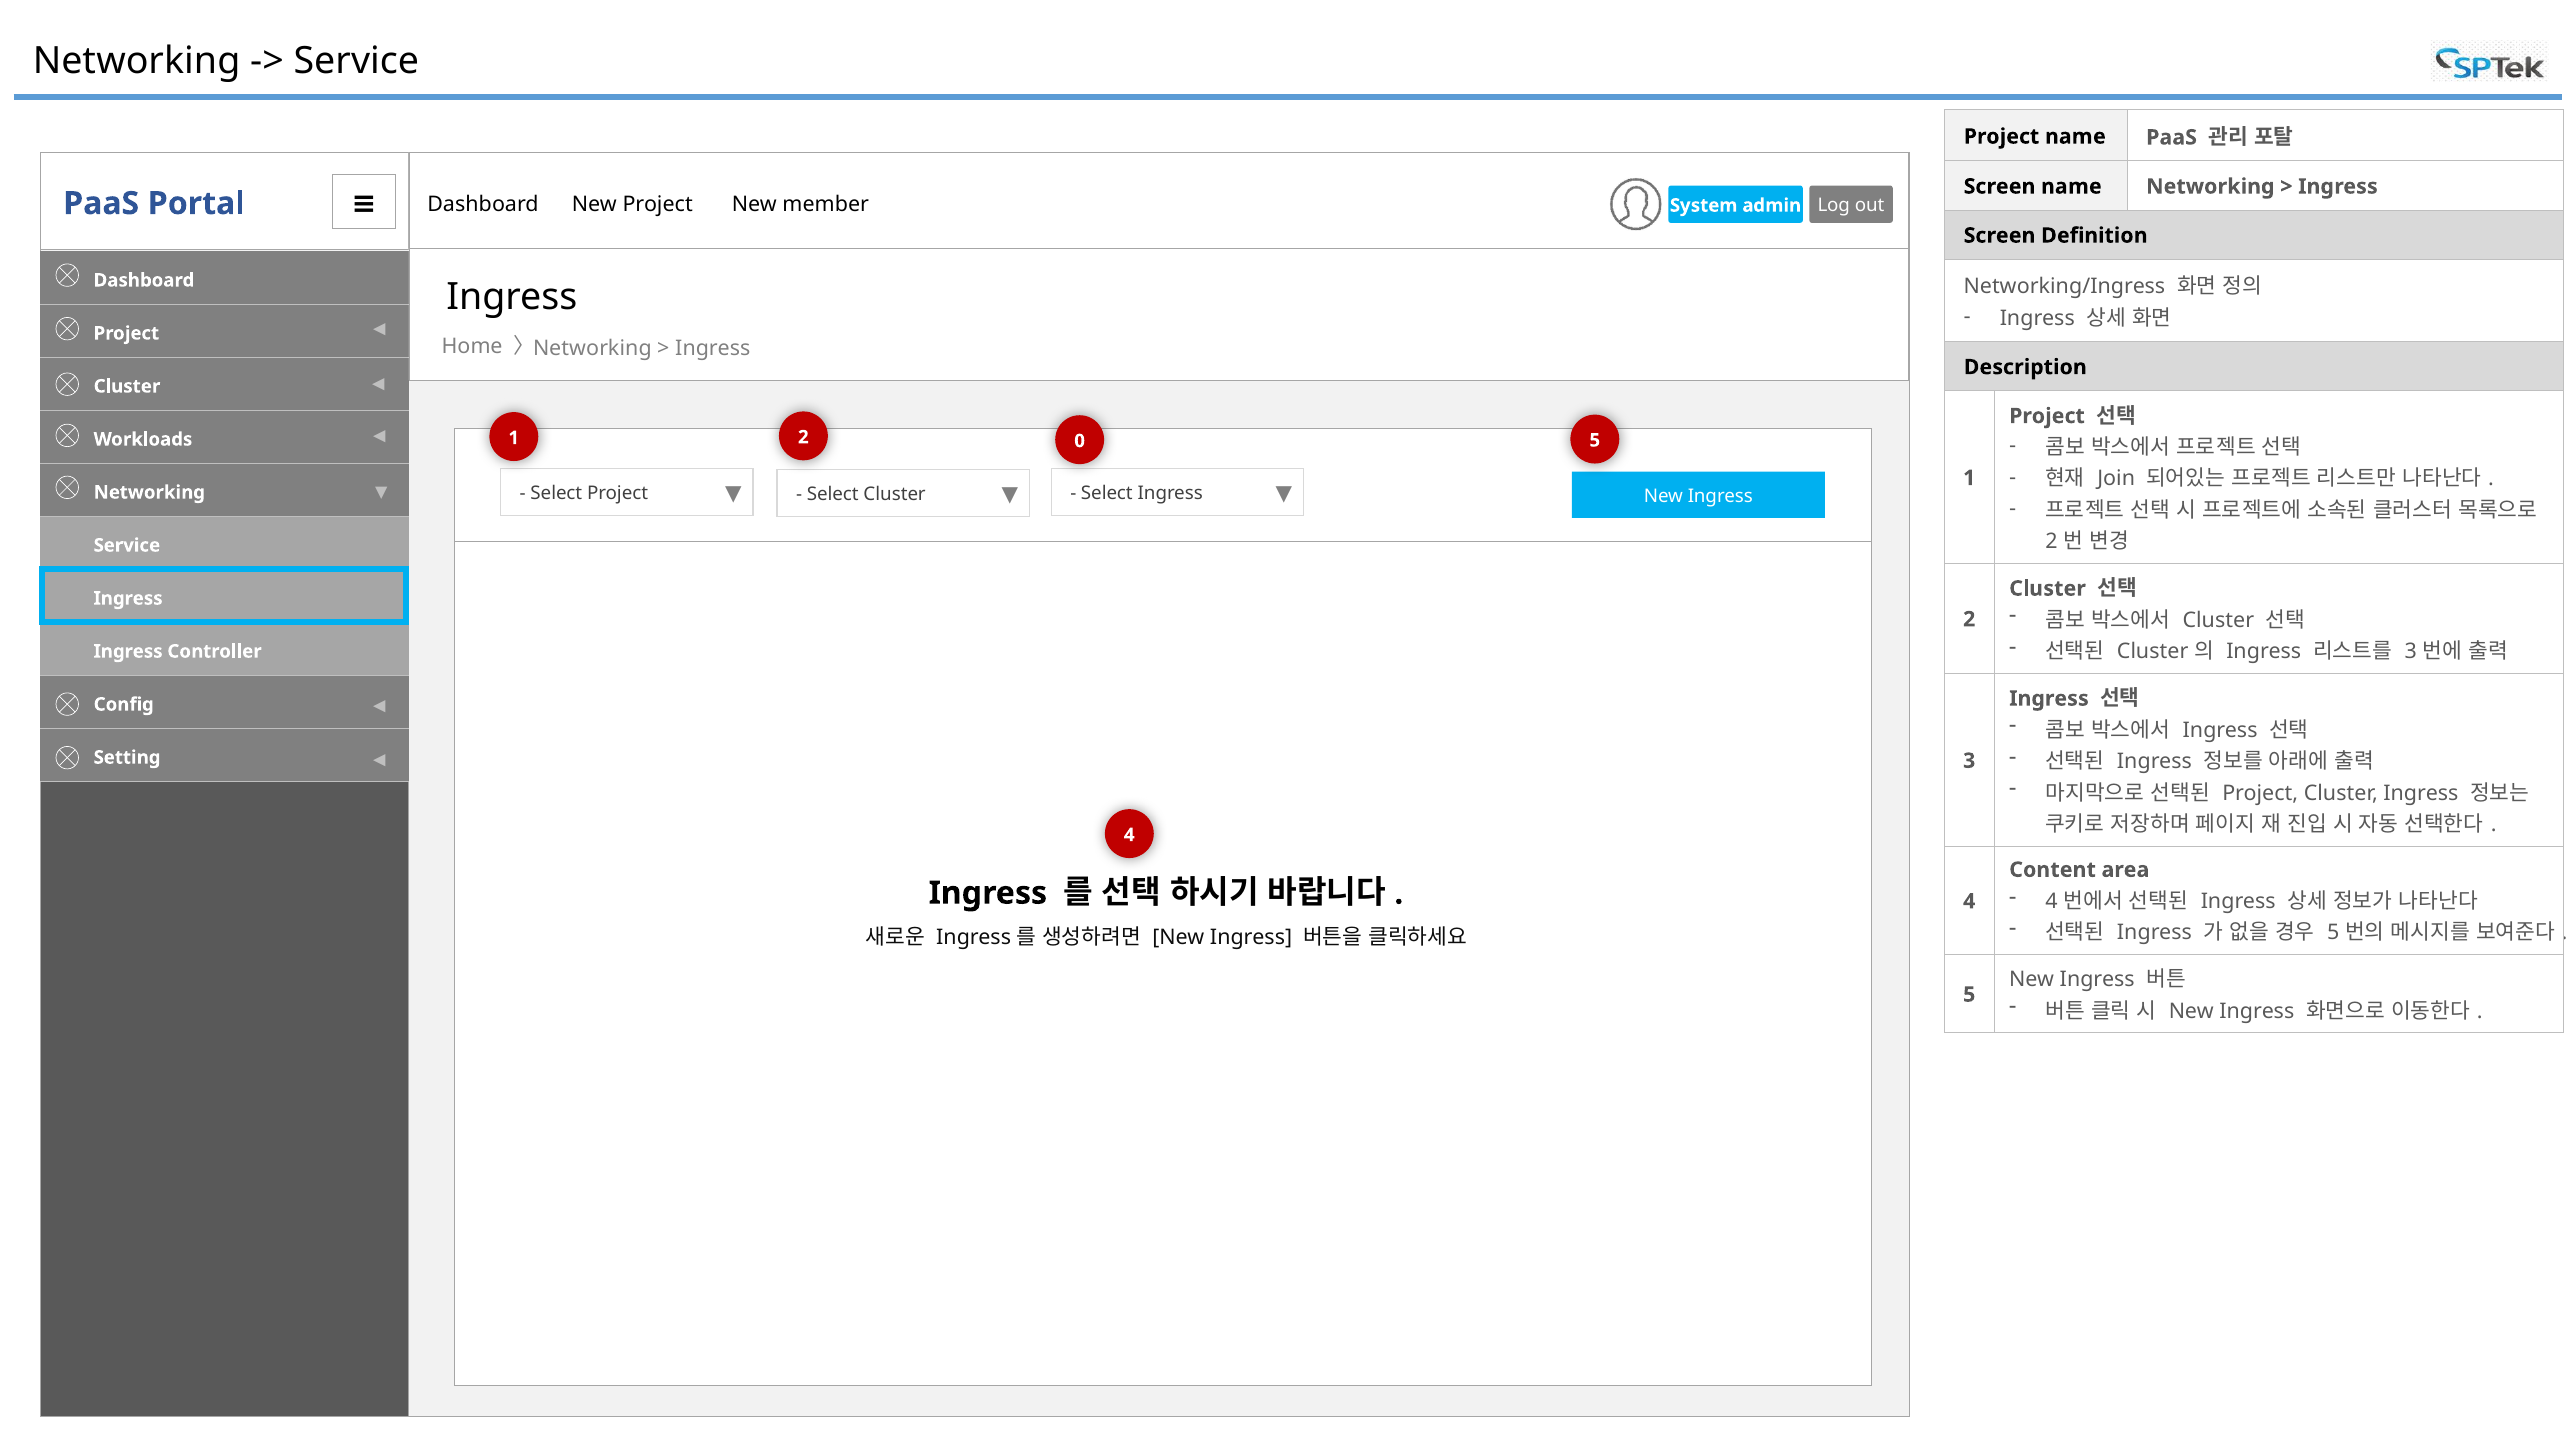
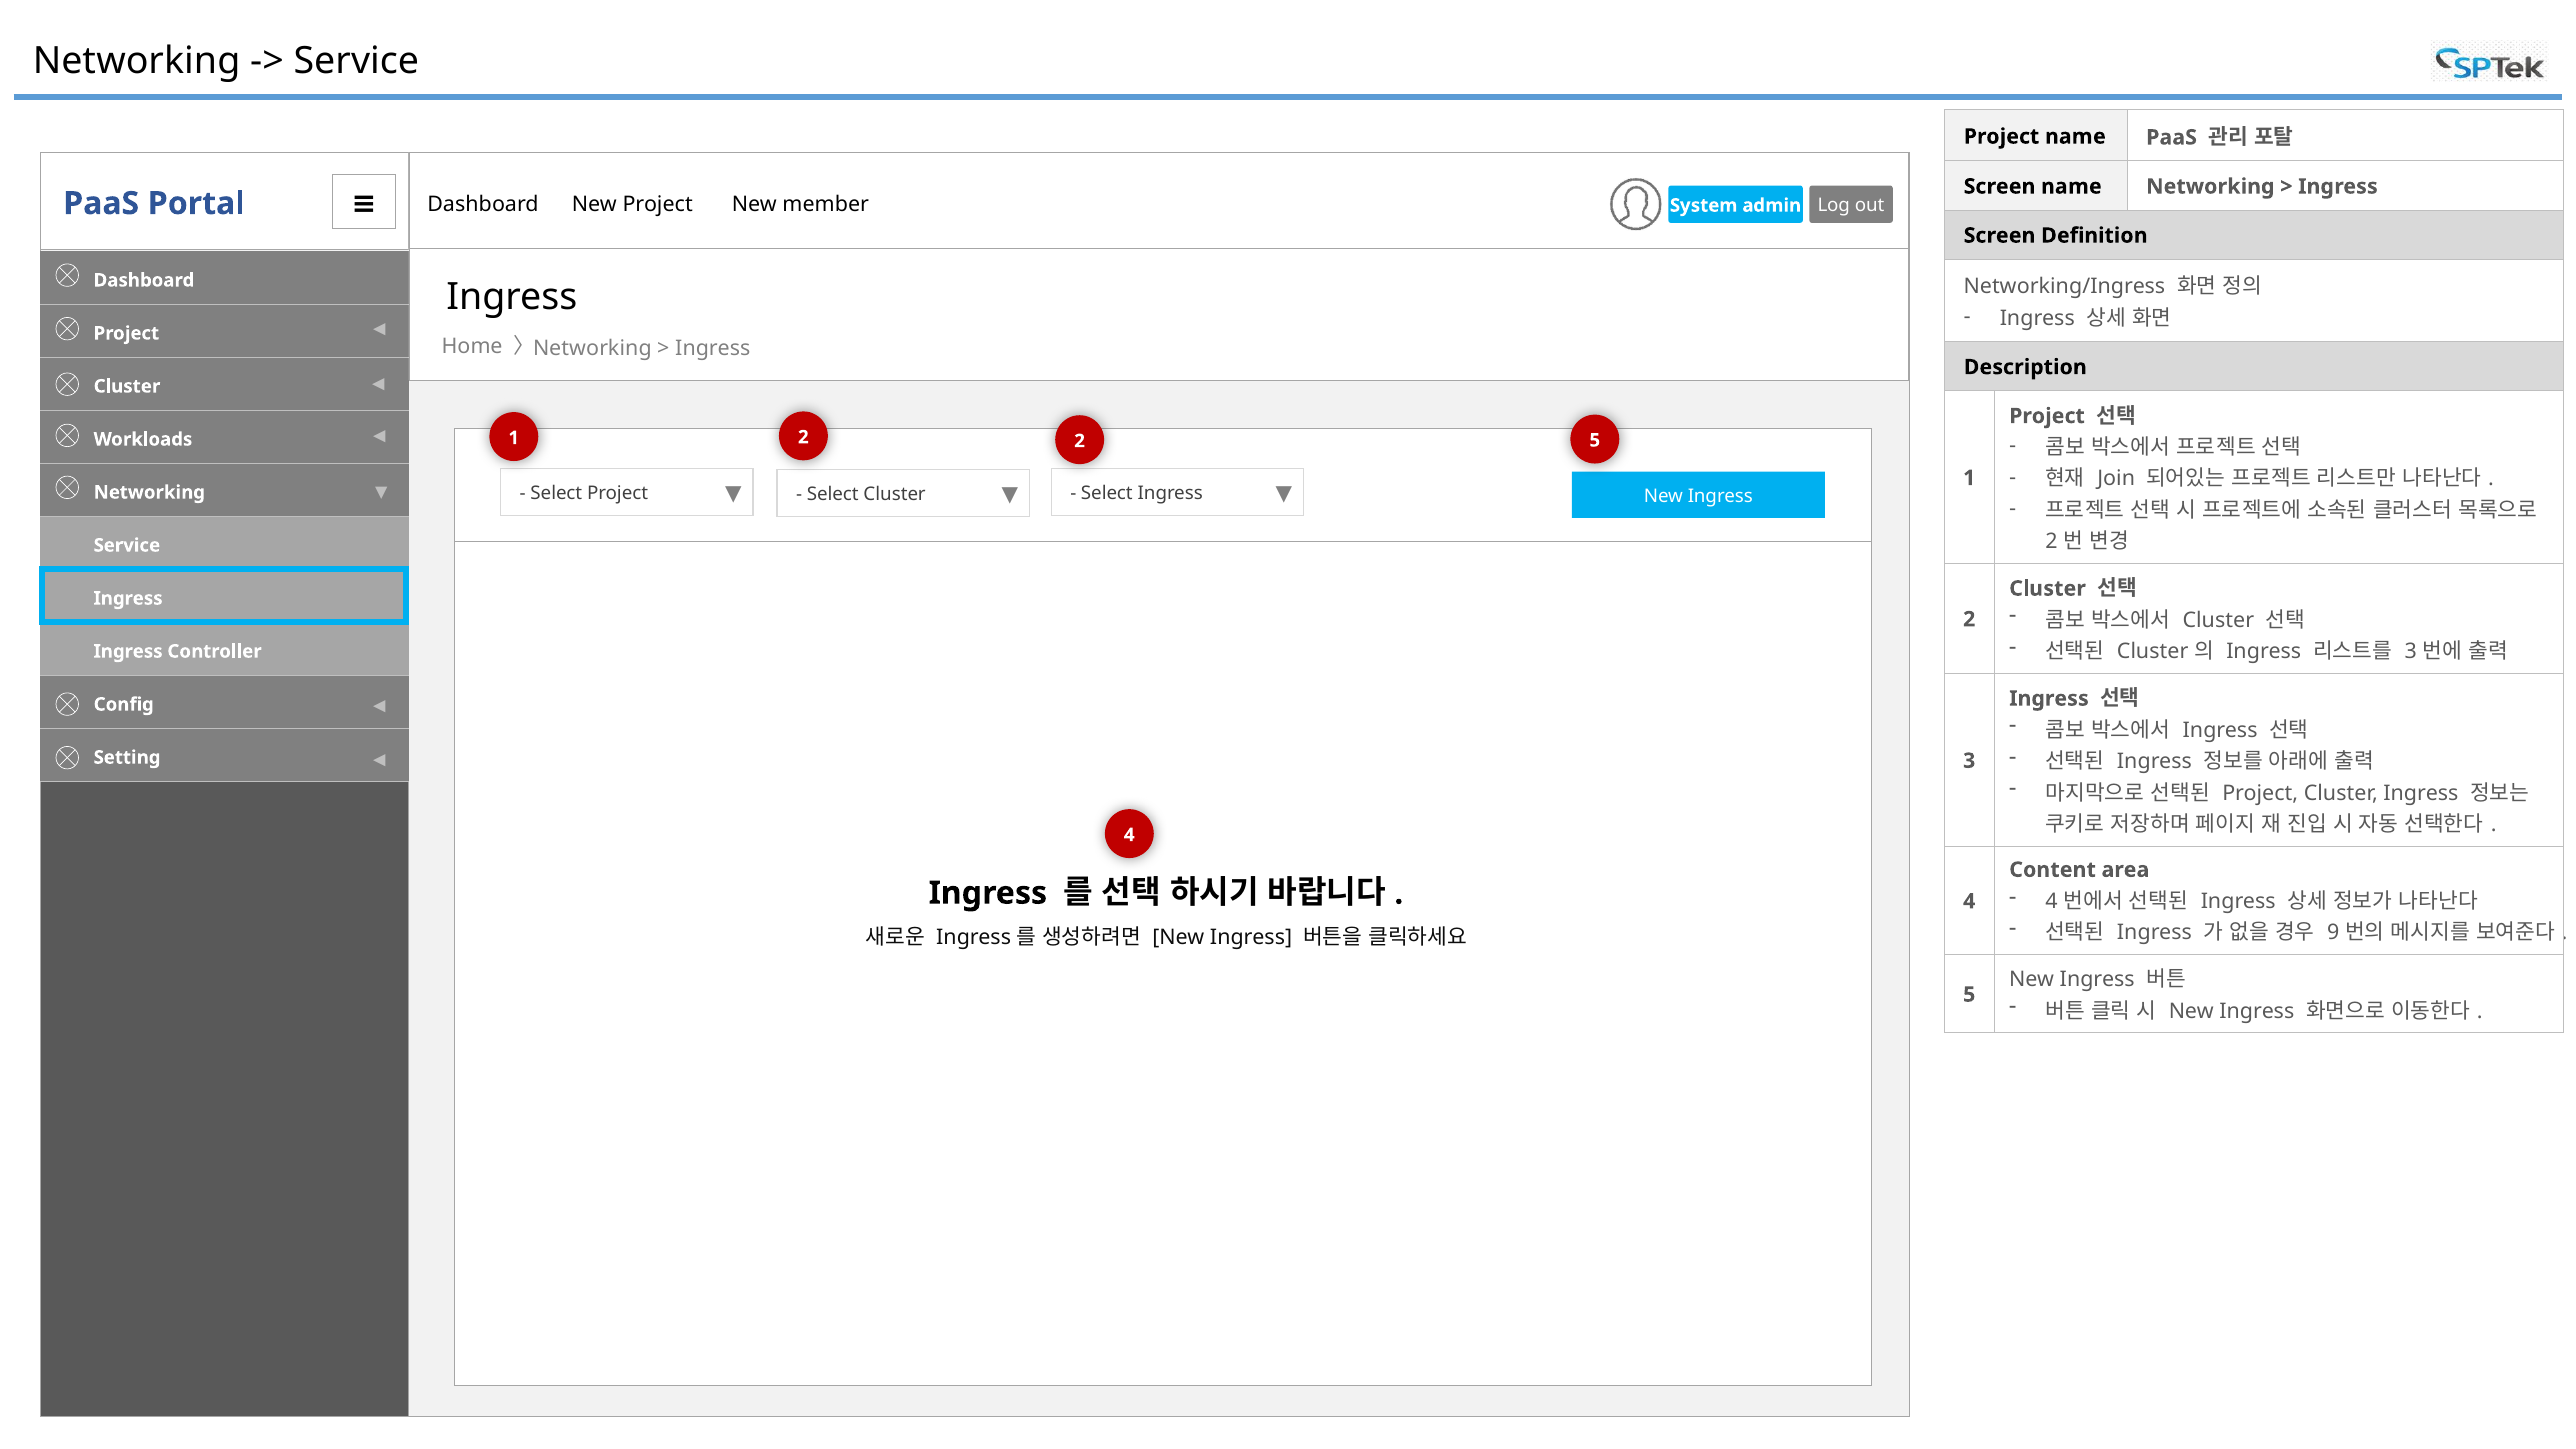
2 0: 0 -> 2 (1080, 441)
5: 5 -> 9 (2333, 933)
